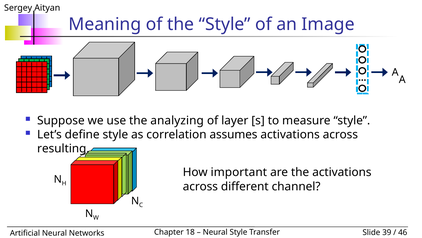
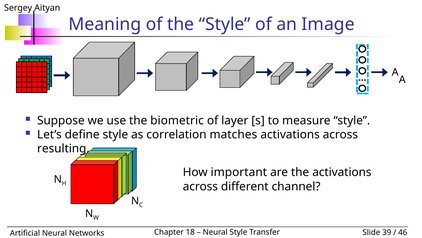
analyzing: analyzing -> biometric (177, 120)
assumes: assumes -> matches (233, 134)
